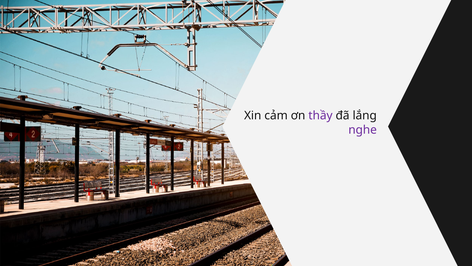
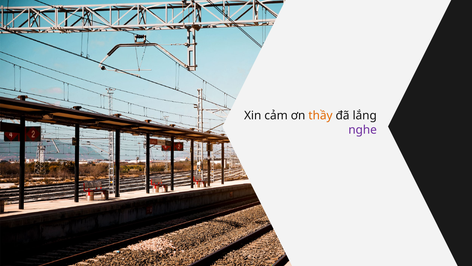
thầy colour: purple -> orange (320, 116)
